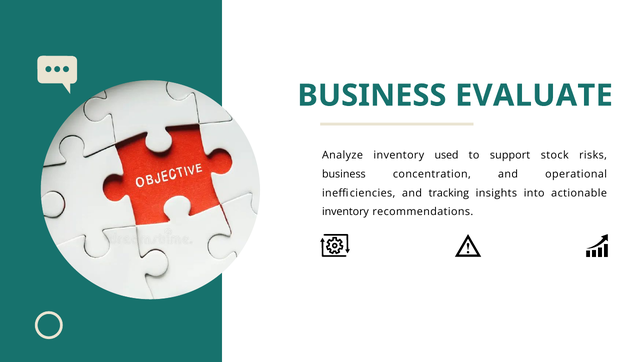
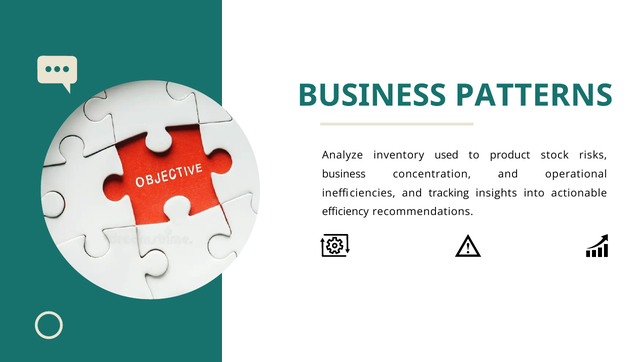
EVALUATE: EVALUATE -> PATTERNS (534, 96)
support: support -> product (510, 155)
inventory: inventory -> efficiency (345, 212)
